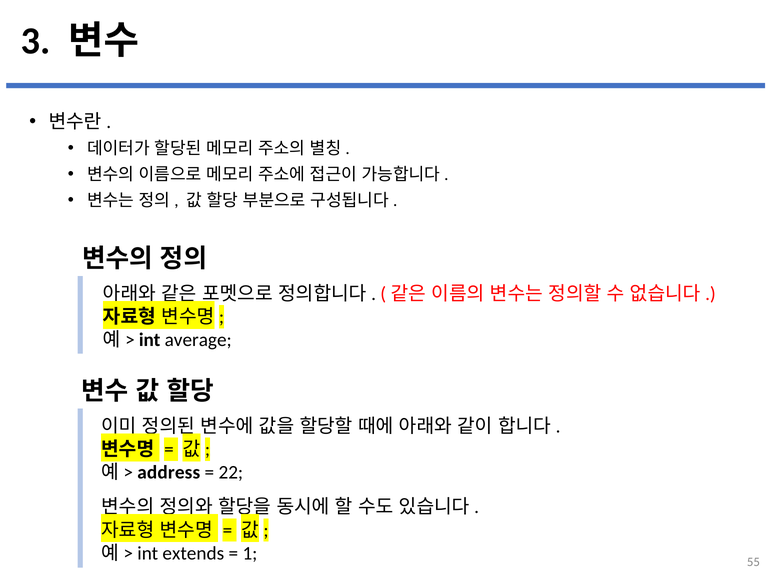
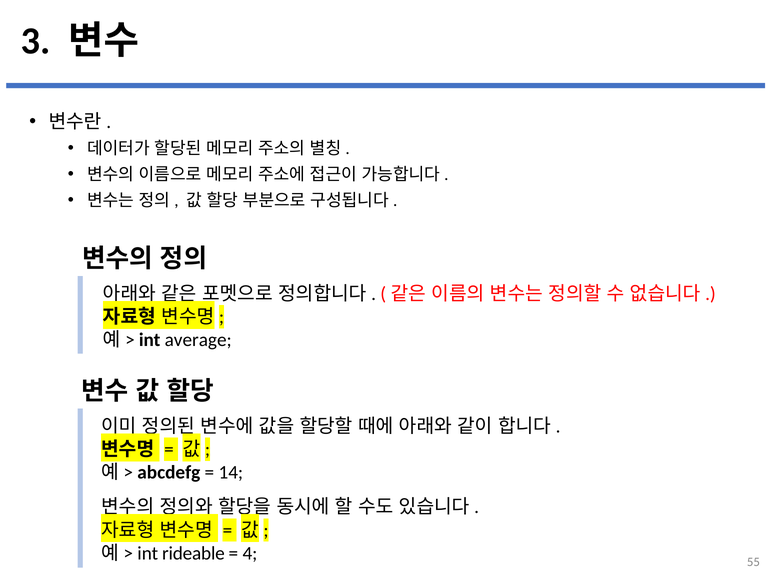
address: address -> abcdefg (169, 472)
22: 22 -> 14 (231, 472)
extends: extends -> rideable (193, 553)
1: 1 -> 4 (250, 553)
